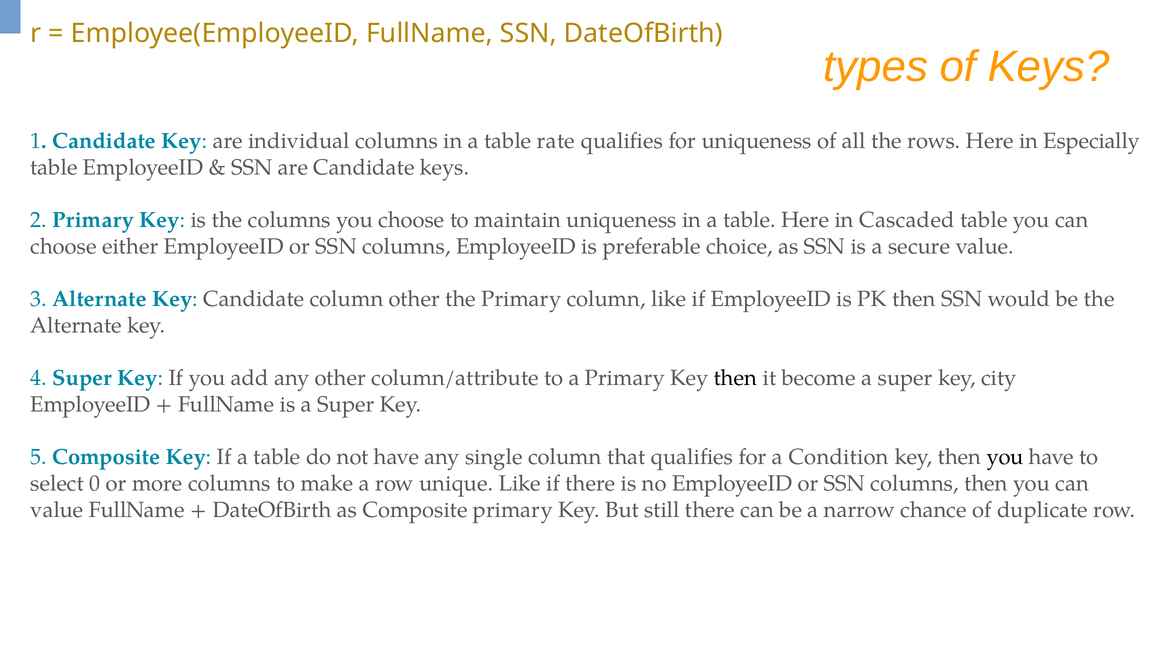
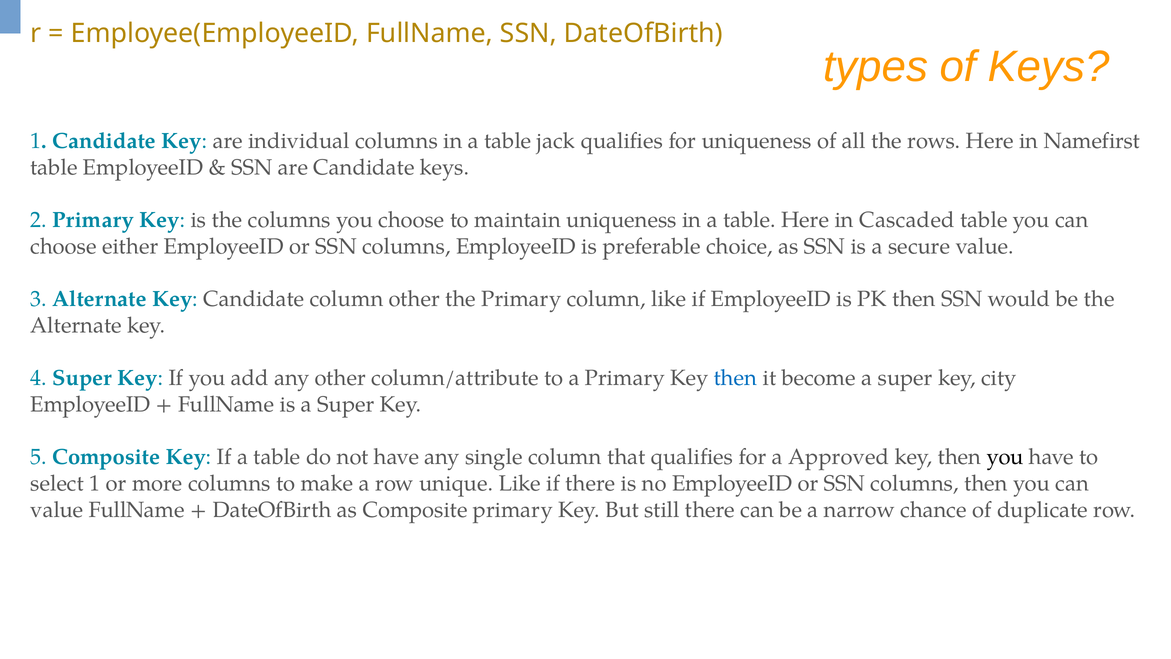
rate: rate -> jack (556, 141)
Especially: Especially -> Namefirst (1092, 141)
then colour: black -> blue (735, 378)
Condition: Condition -> Approved (839, 457)
select 0: 0 -> 1 (95, 483)
